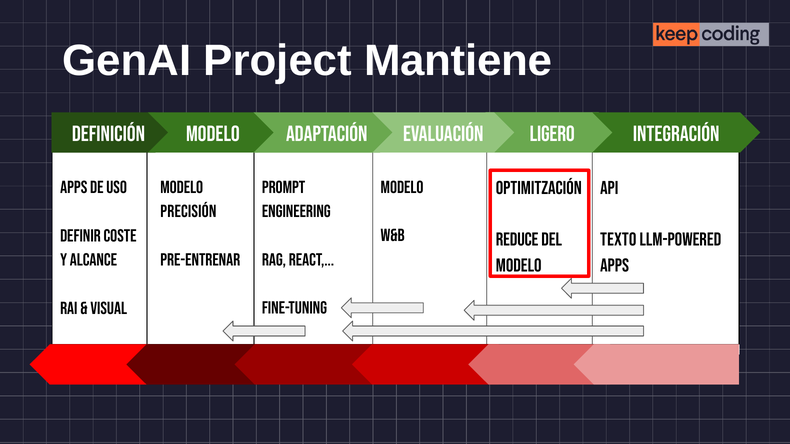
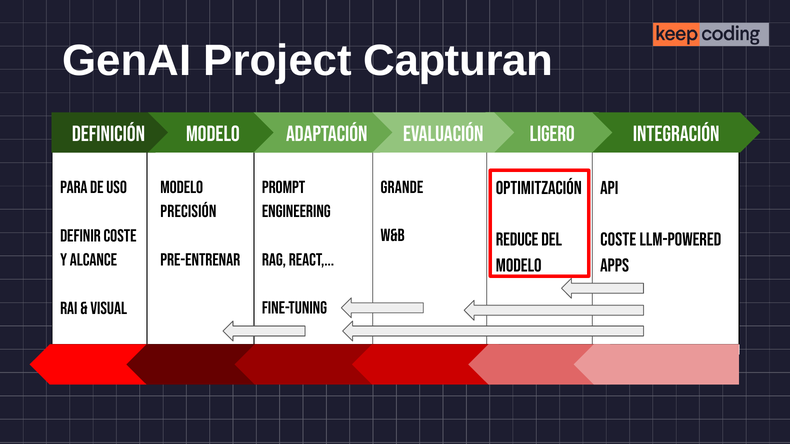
Mantiene: Mantiene -> Capturan (458, 61)
MODELO: MODELO -> GRANDE (402, 187)
Apps: Apps -> Para (74, 188)
Texto: Texto -> Coste (618, 240)
